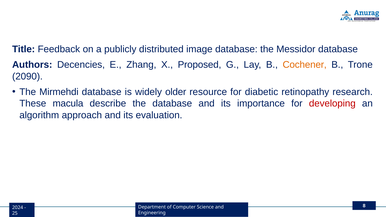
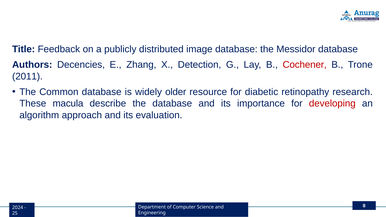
Proposed: Proposed -> Detection (199, 65)
Cochener colour: orange -> red (305, 65)
2090: 2090 -> 2011 (27, 76)
Mirmehdi: Mirmehdi -> Common (59, 92)
